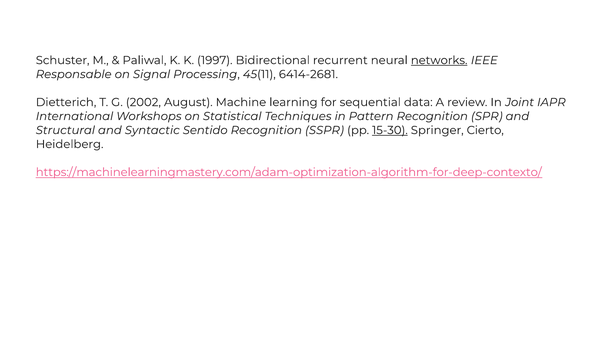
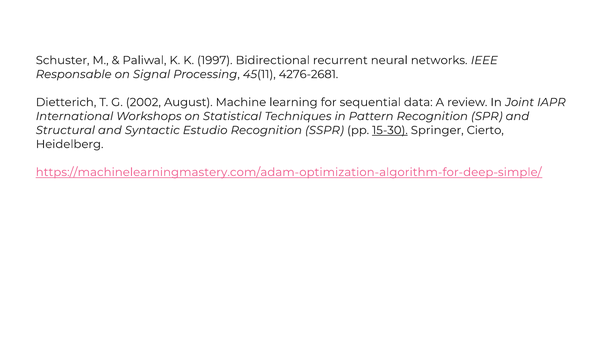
networks underline: present -> none (439, 60)
6414-2681: 6414-2681 -> 4276-2681 (308, 74)
Sentido: Sentido -> Estudio (205, 130)
https://machinelearningmastery.com/adam-optimization-algorithm-for-deep-contexto/: https://machinelearningmastery.com/adam-optimization-algorithm-for-deep-contexto/ -> https://machinelearningmastery.com/adam-optimization-algorithm-for-deep-simple/ (289, 172)
